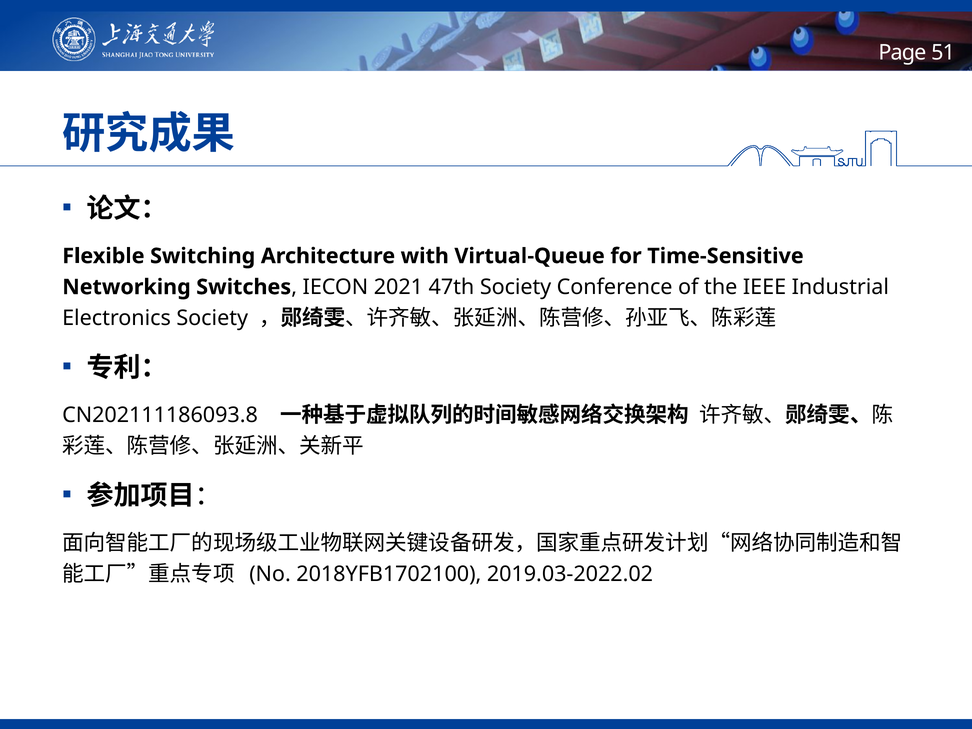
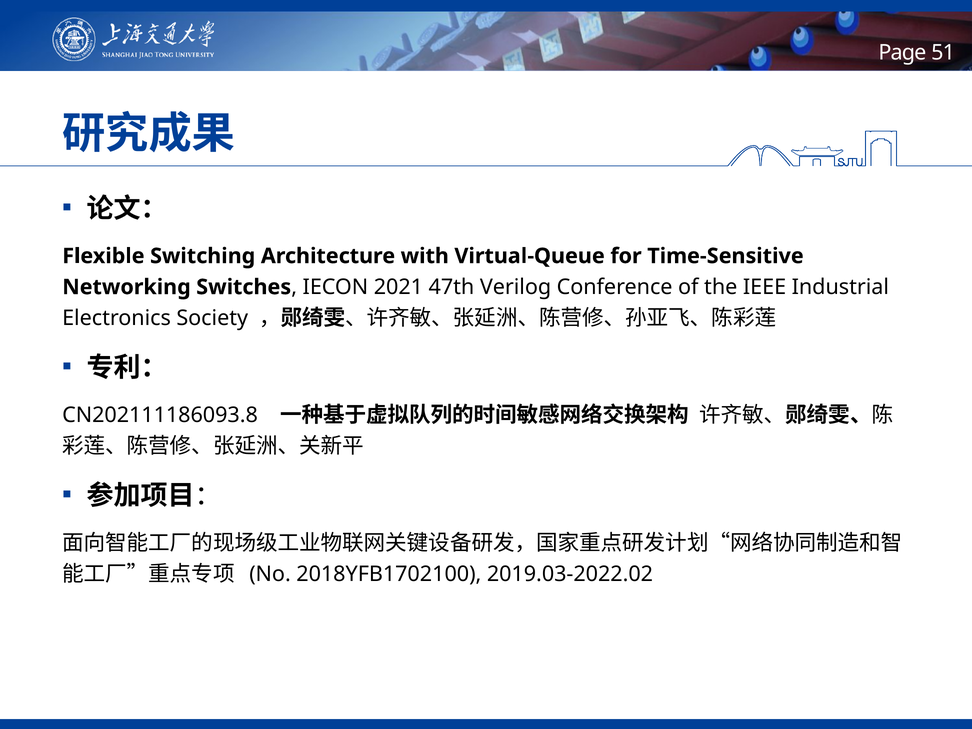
47th Society: Society -> Verilog (516, 287)
